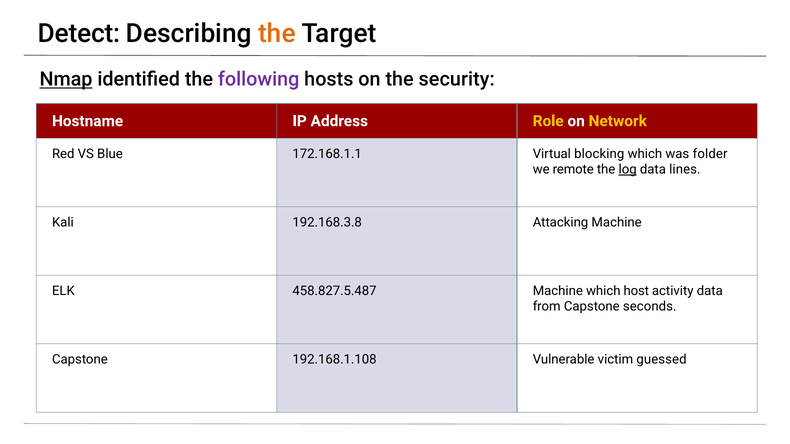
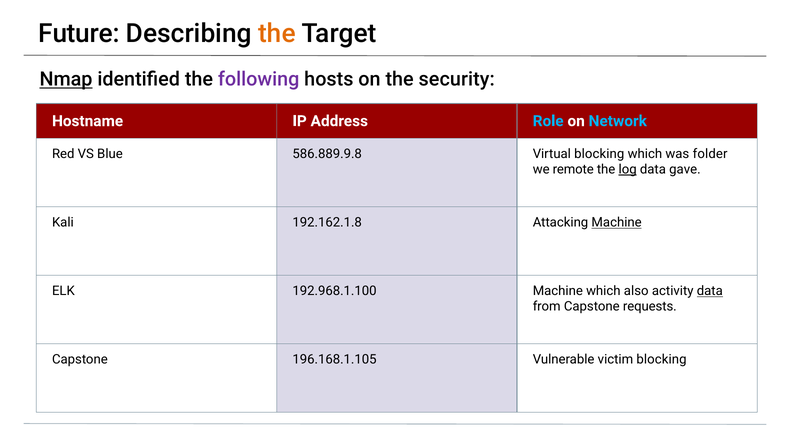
Detect: Detect -> Future (79, 33)
Role colour: yellow -> light blue (548, 121)
Network colour: yellow -> light blue (618, 121)
172.168.1.1: 172.168.1.1 -> 586.889.9.8 (327, 154)
lines: lines -> gave (685, 170)
192.168.3.8: 192.168.3.8 -> 192.162.1.8 (327, 223)
Machine underline: none -> present (617, 223)
458.827.5.487: 458.827.5.487 -> 192.968.1.100 (335, 291)
host: host -> also (636, 291)
data underline: none -> present (710, 291)
seconds: seconds -> requests (650, 307)
192.168.1.108: 192.168.1.108 -> 196.168.1.105 (335, 360)
victim guessed: guessed -> blocking (662, 360)
